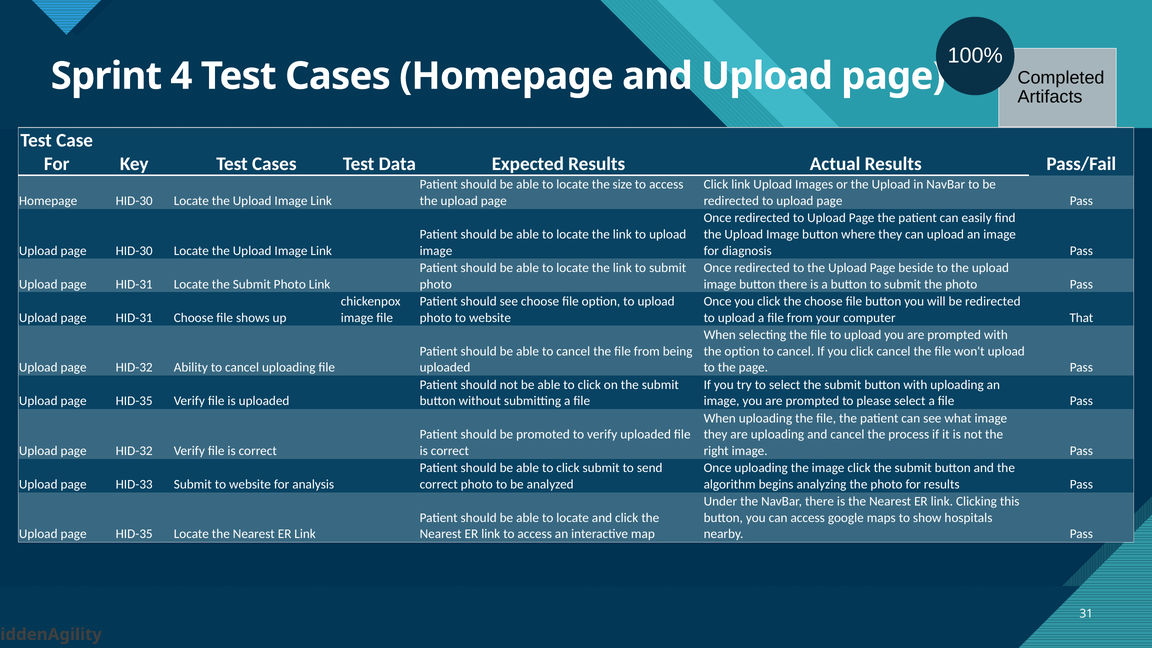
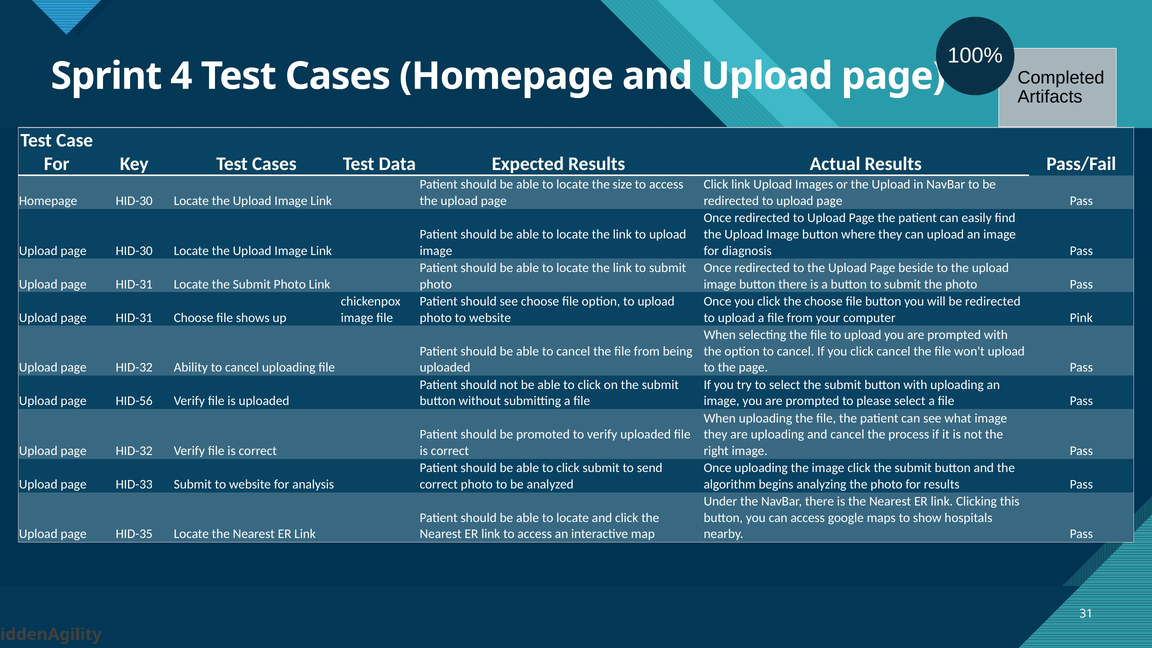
That: That -> Pink (1081, 318)
HID-35: HID-35 -> HID-56 (134, 401)
